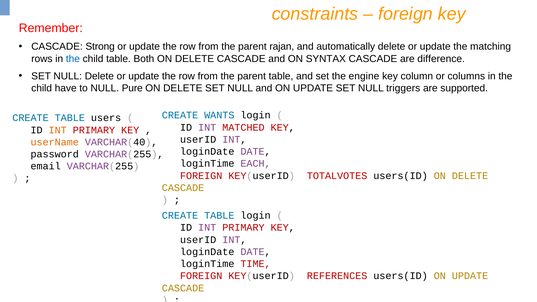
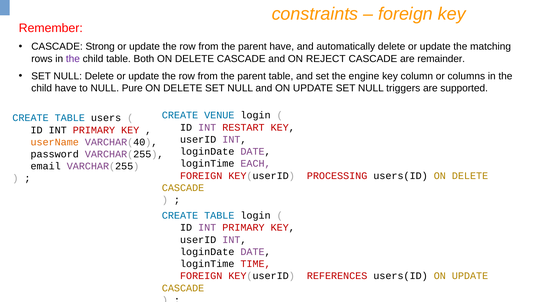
parent rajan: rajan -> have (282, 47)
the colour: blue -> purple (73, 59)
SYNTAX: SYNTAX -> REJECT (326, 59)
difference: difference -> remainder (441, 59)
WANTS: WANTS -> VENUE (219, 115)
MATCHED: MATCHED -> RESTART (243, 127)
INT colour: orange -> black (58, 130)
TOTALVOTES: TOTALVOTES -> PROCESSING (337, 176)
